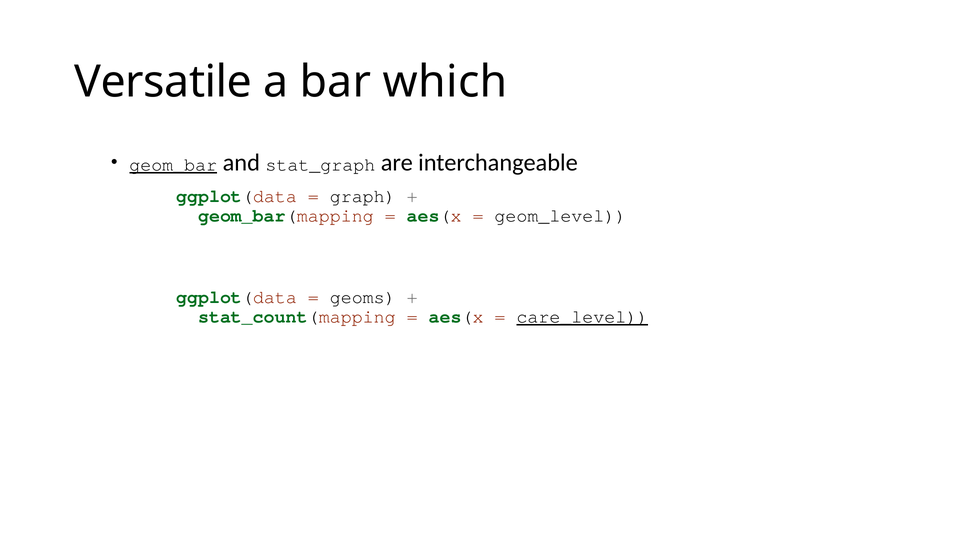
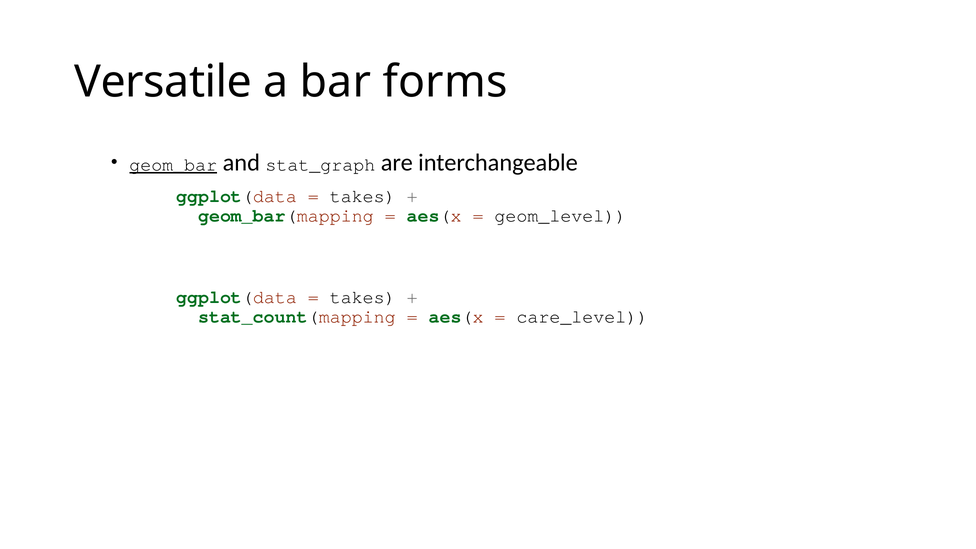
which: which -> forms (445, 82)
graph: graph -> takes (363, 196)
geoms: geoms -> takes (363, 297)
care_level underline: present -> none (582, 317)
